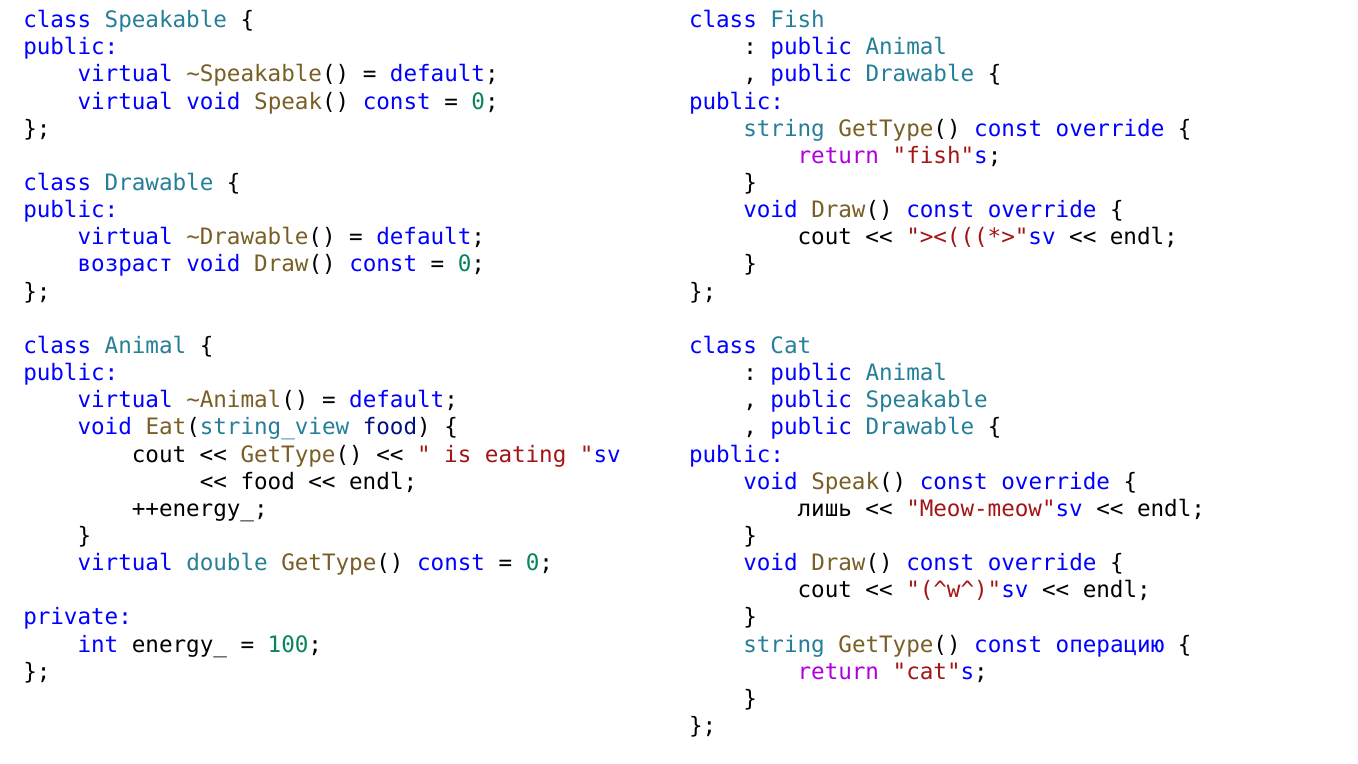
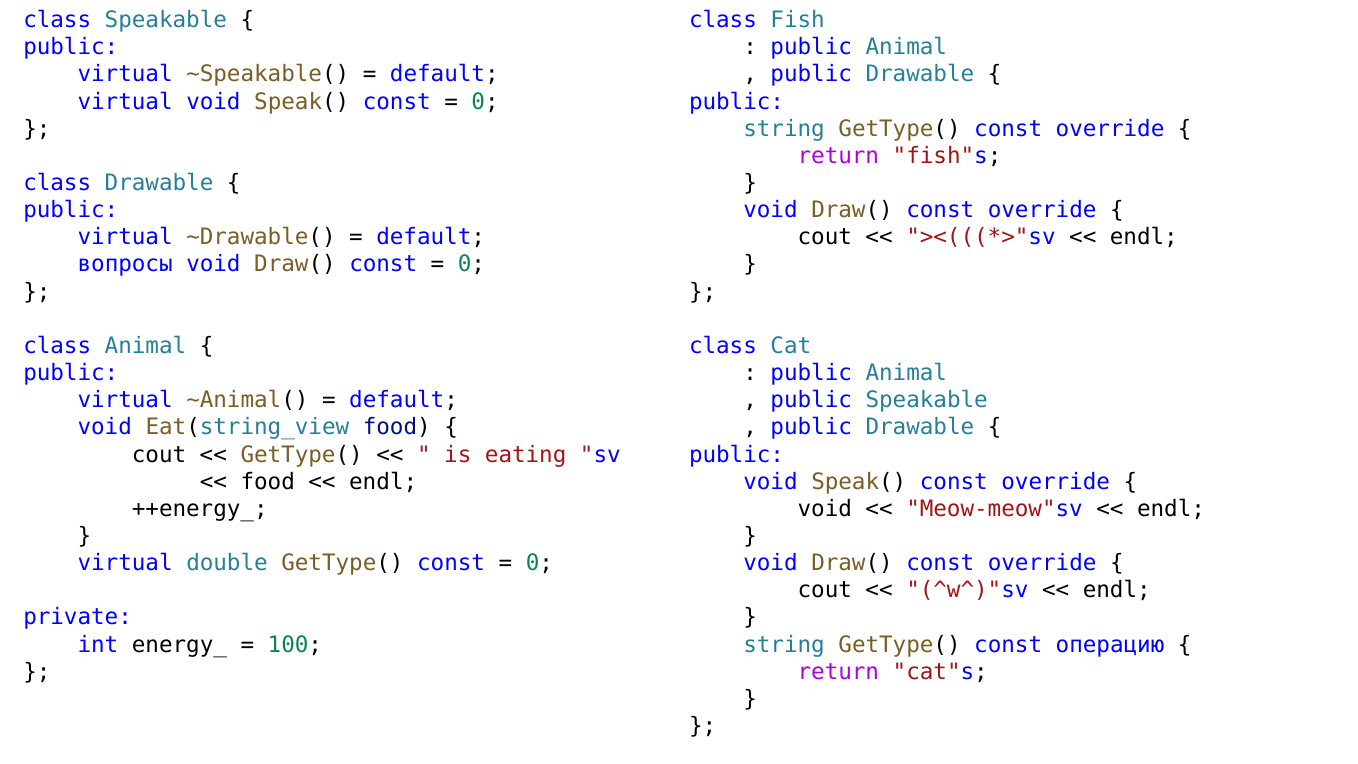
возраст: возраст -> вопросы (125, 264)
лишь: лишь -> void (825, 509)
